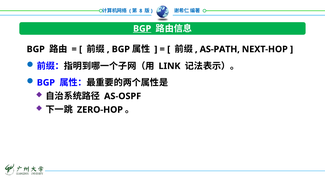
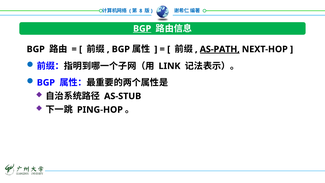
AS-PATH underline: none -> present (220, 49)
AS-OSPF: AS-OSPF -> AS-STUB (123, 96)
ZERO-HOP: ZERO-HOP -> PING-HOP (100, 110)
